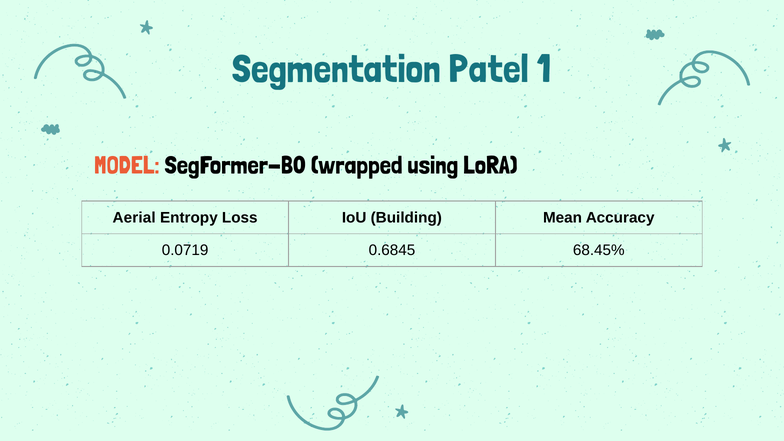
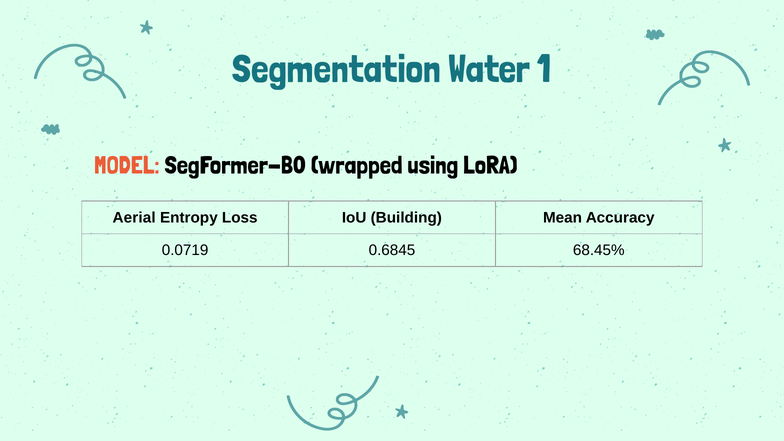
Patel: Patel -> Water (489, 69)
